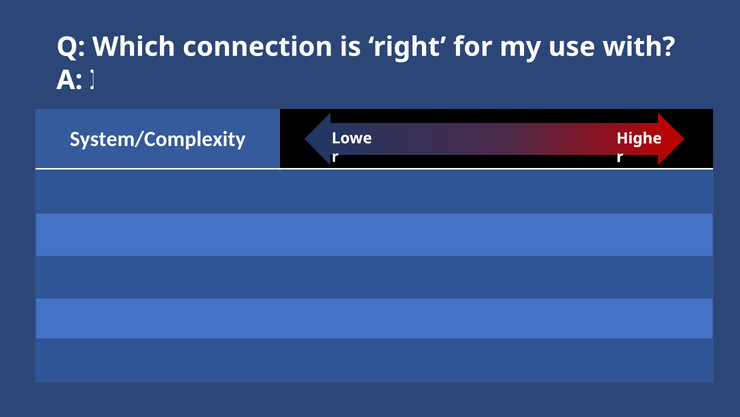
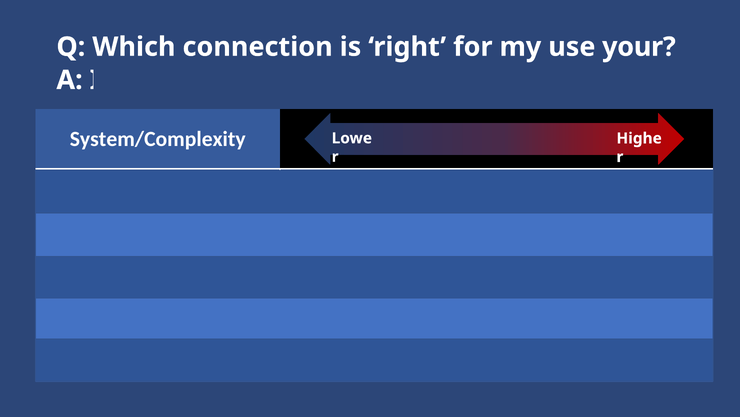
with: with -> your (639, 47)
